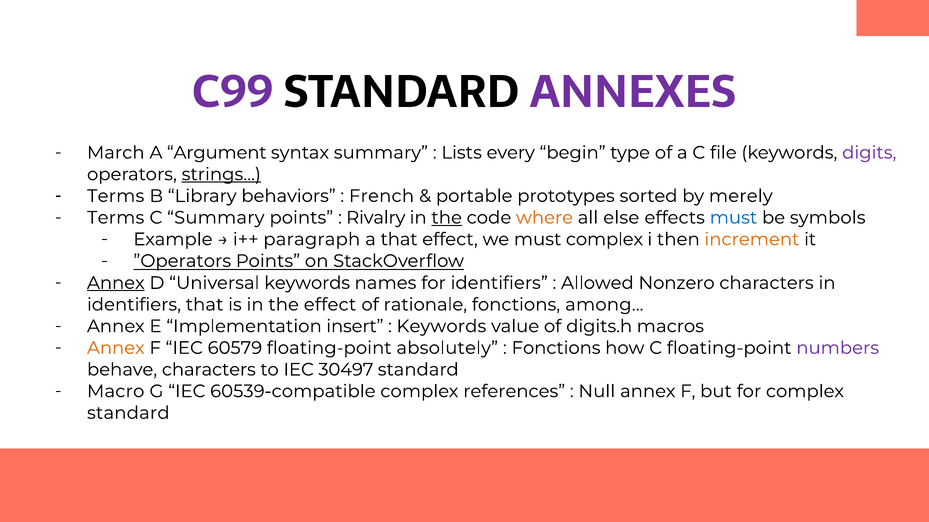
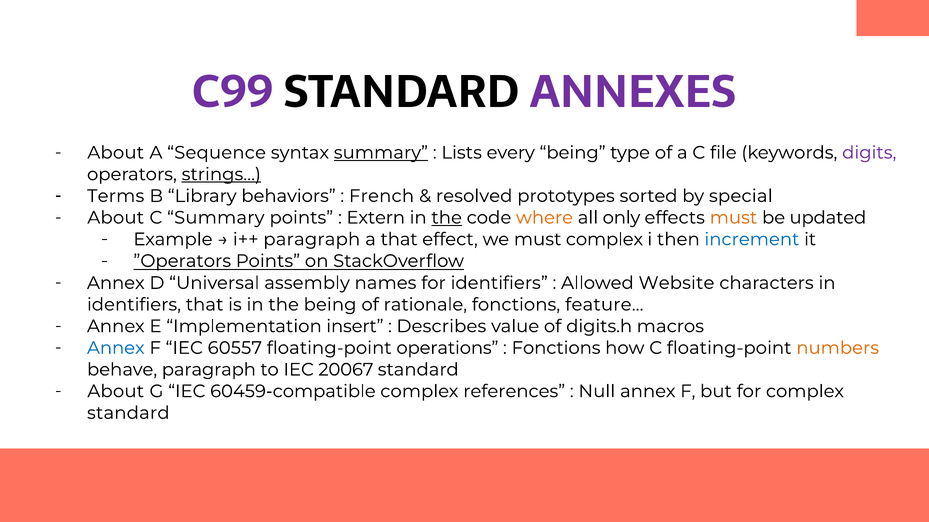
March: March -> About (116, 153)
Argument: Argument -> Sequence (217, 153)
summary underline: none -> present (381, 153)
every begin: begin -> being (573, 153)
portable: portable -> resolved (474, 196)
merely: merely -> special (741, 196)
Terms: Terms -> About (116, 218)
Rivalry: Rivalry -> Extern (376, 218)
else: else -> only (621, 218)
must colour: blue -> orange (733, 218)
symbols: symbols -> updated (828, 218)
increment colour: orange -> blue (752, 240)
Annex underline: present -> none (116, 283)
Universal keywords: keywords -> assembly (307, 283)
Nonzero: Nonzero -> Website (676, 283)
the effect: effect -> being (330, 305)
among…: among… -> feature… (604, 305)
Keywords: Keywords -> Describes (441, 327)
Annex colour: orange -> blue (116, 348)
60579: 60579 -> 60557 (235, 348)
absolutely: absolutely -> operations (447, 348)
numbers colour: purple -> orange (838, 348)
behave characters: characters -> paragraph (209, 370)
30497: 30497 -> 20067 (346, 370)
Macro: Macro -> About (116, 392)
60539-compatible: 60539-compatible -> 60459-compatible (293, 392)
